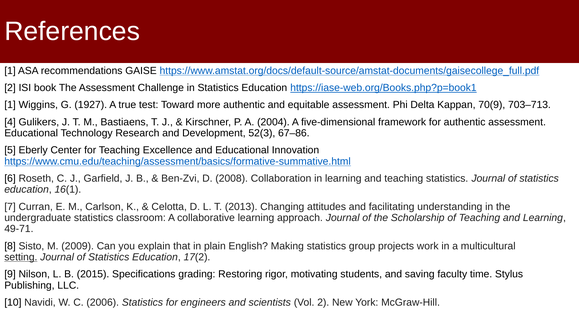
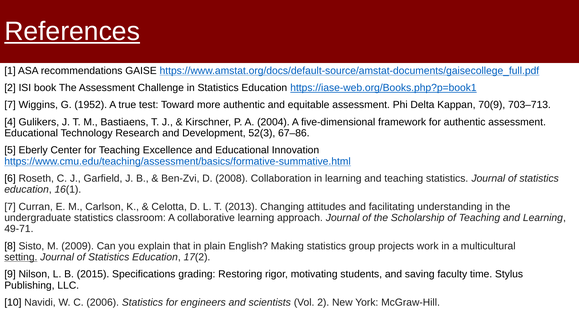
References underline: none -> present (72, 31)
1: 1 -> 7 (10, 105)
1927: 1927 -> 1952 (91, 105)
